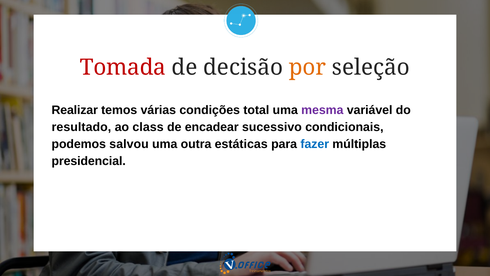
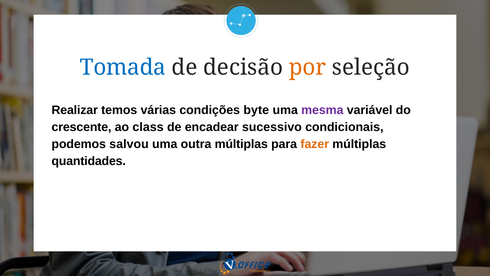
Tomada colour: red -> blue (123, 67)
total: total -> byte (256, 110)
resultado: resultado -> crescente (81, 127)
outra estáticas: estáticas -> múltiplas (241, 144)
fazer colour: blue -> orange (315, 144)
presidencial: presidencial -> quantidades (89, 161)
